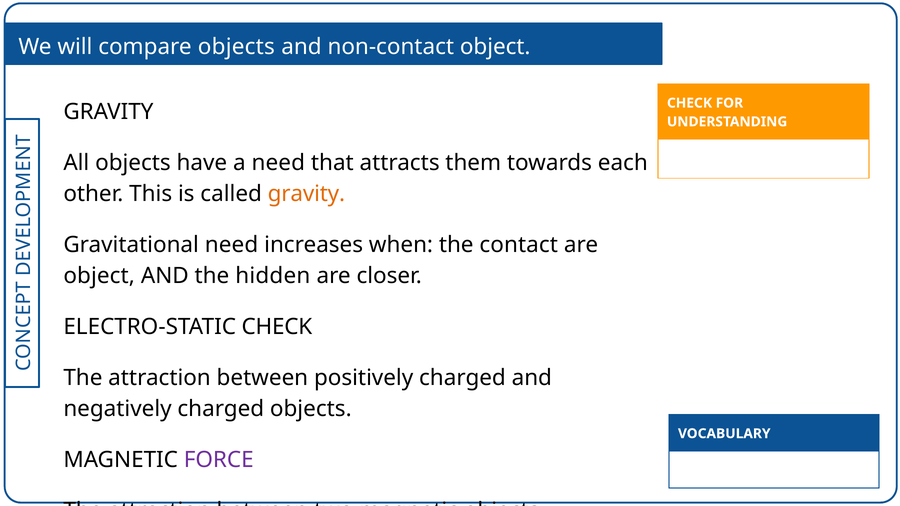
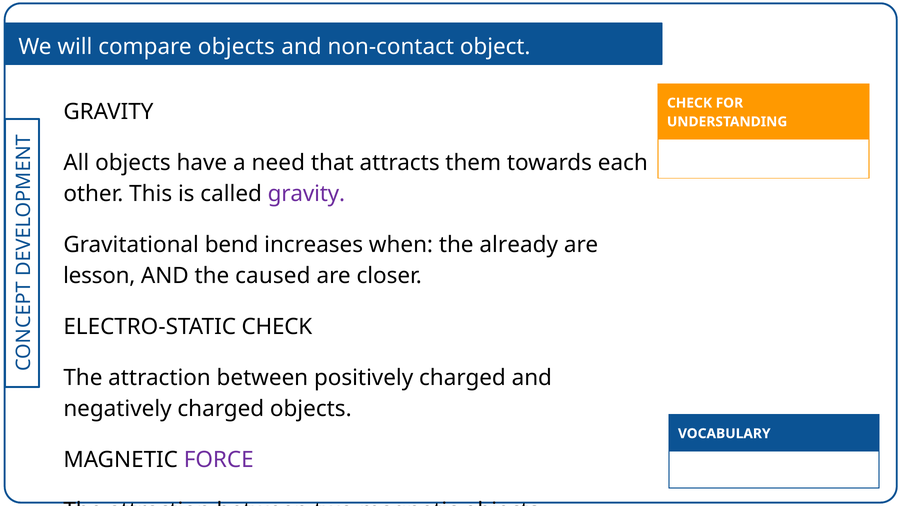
gravity colour: orange -> purple (306, 194)
Gravitational need: need -> bend (232, 245)
contact: contact -> already (519, 245)
object: object -> lesson (99, 276)
hidden: hidden -> caused (273, 276)
